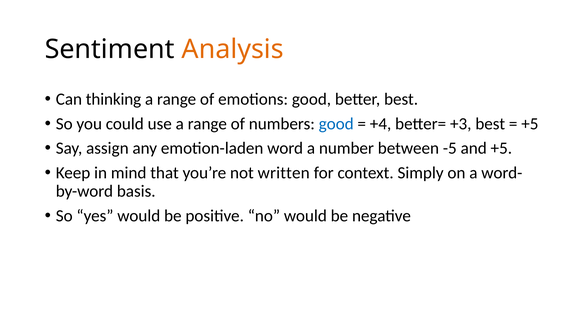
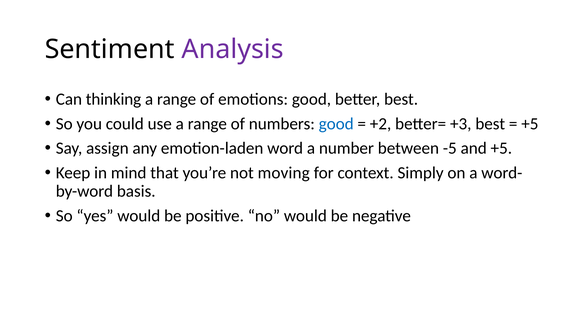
Analysis colour: orange -> purple (233, 49)
+4: +4 -> +2 (381, 124)
written: written -> moving (284, 173)
